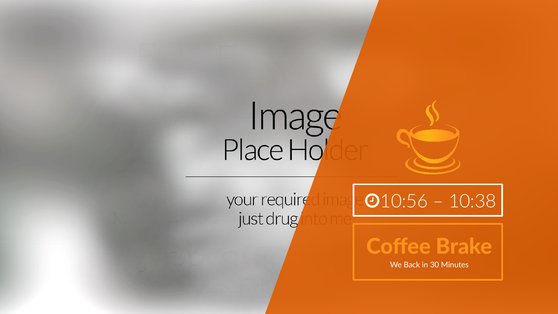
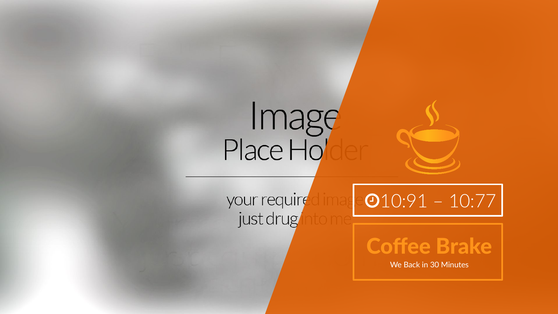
10:56: 10:56 -> 10:91 (404, 201)
10:38: 10:38 -> 10:77 (472, 201)
